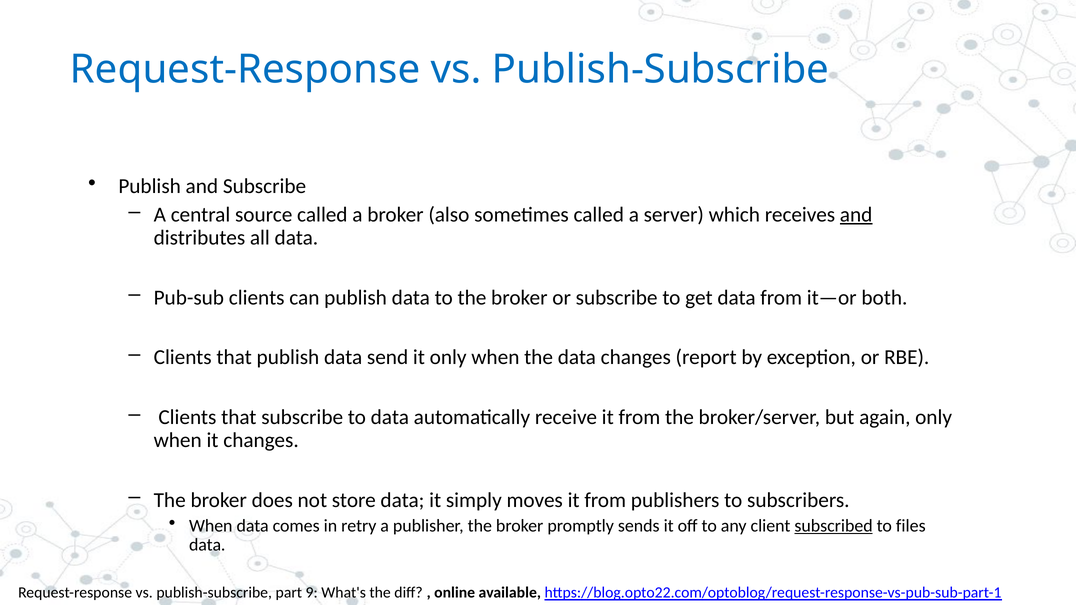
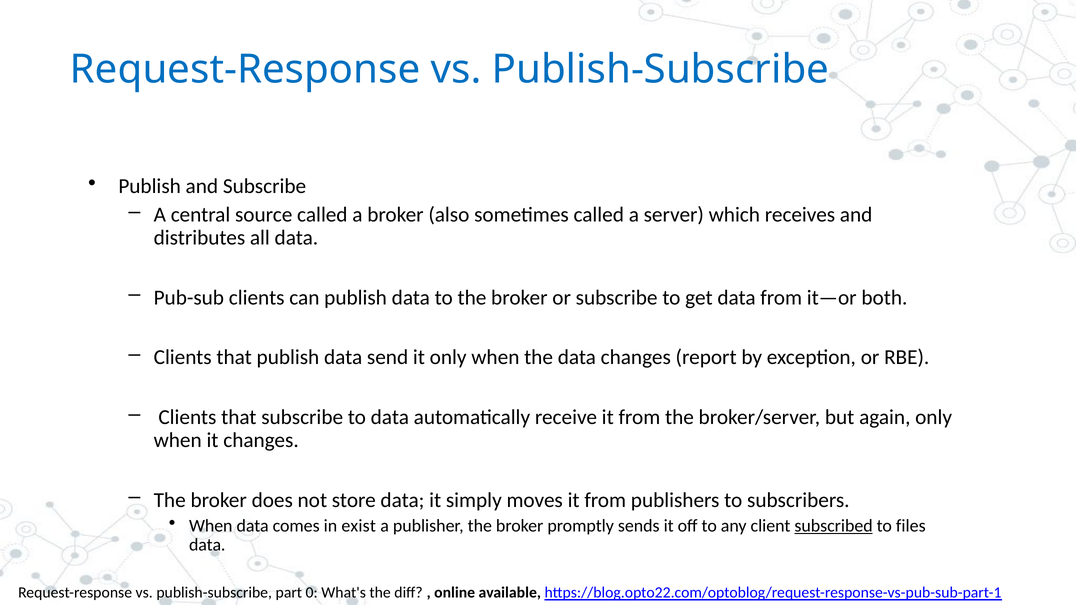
and underline: present -> none (856, 215)
retry: retry -> exist (359, 526)
9: 9 -> 0 (312, 593)
